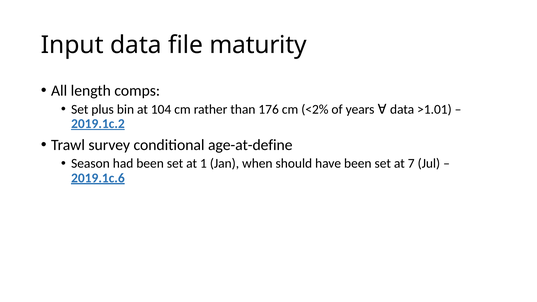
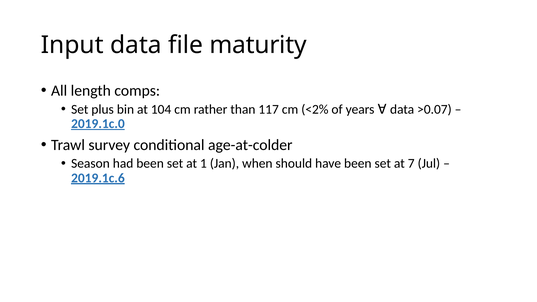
176: 176 -> 117 (269, 109)
>1.01: >1.01 -> >0.07 (434, 109)
2019.1c.2: 2019.1c.2 -> 2019.1c.0 (98, 124)
age-at-define: age-at-define -> age-at-colder (250, 145)
